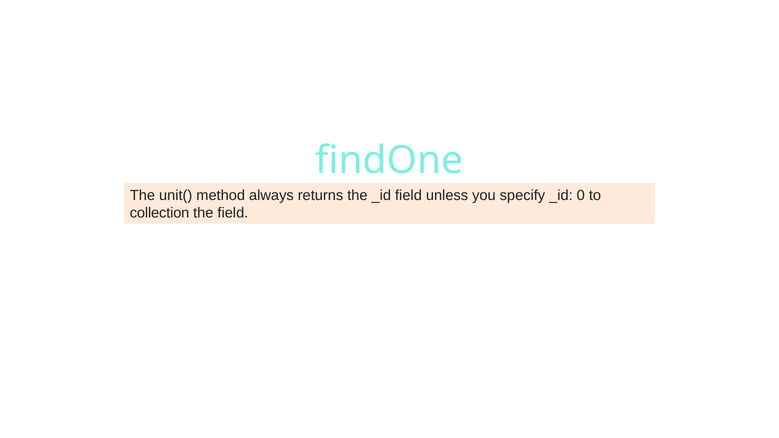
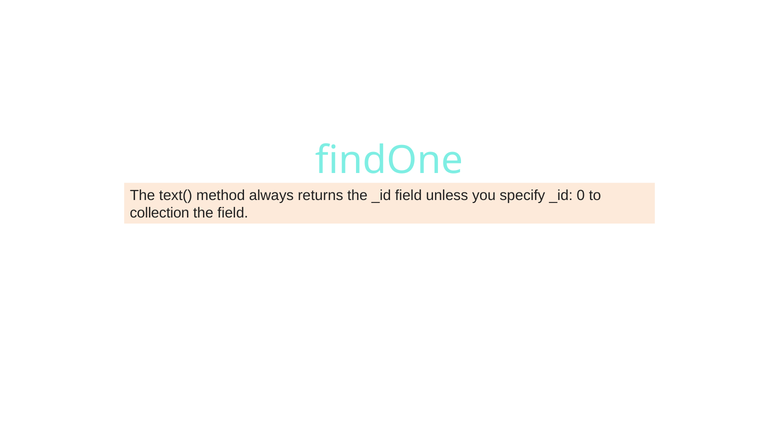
unit(: unit( -> text( (176, 196)
